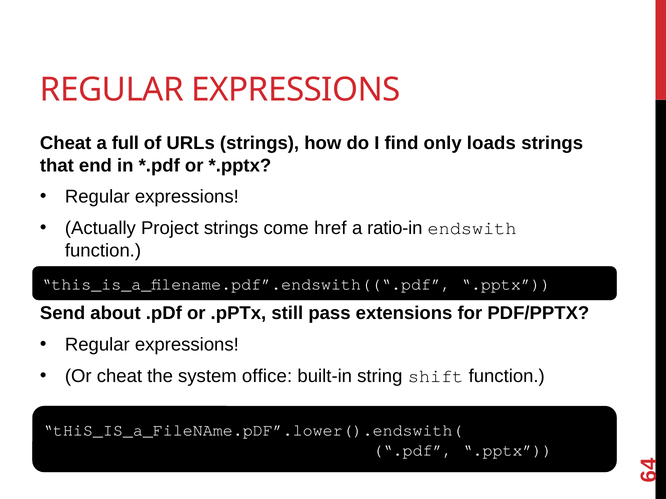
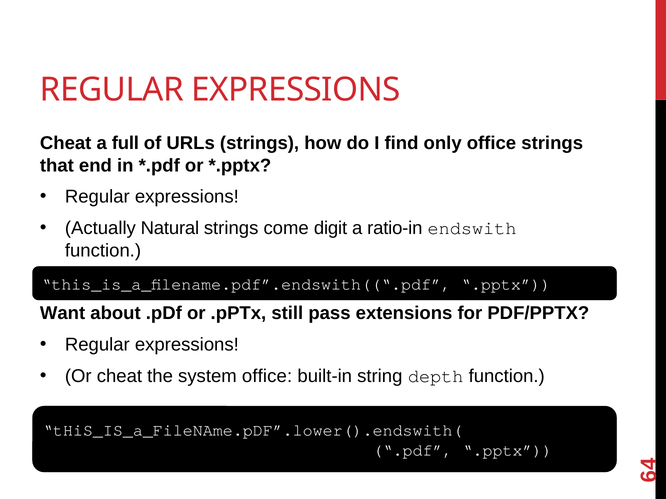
only loads: loads -> office (491, 143)
Project: Project -> Natural (170, 229)
href: href -> digit (331, 229)
Send: Send -> Want (63, 314)
shift: shift -> depth (436, 377)
